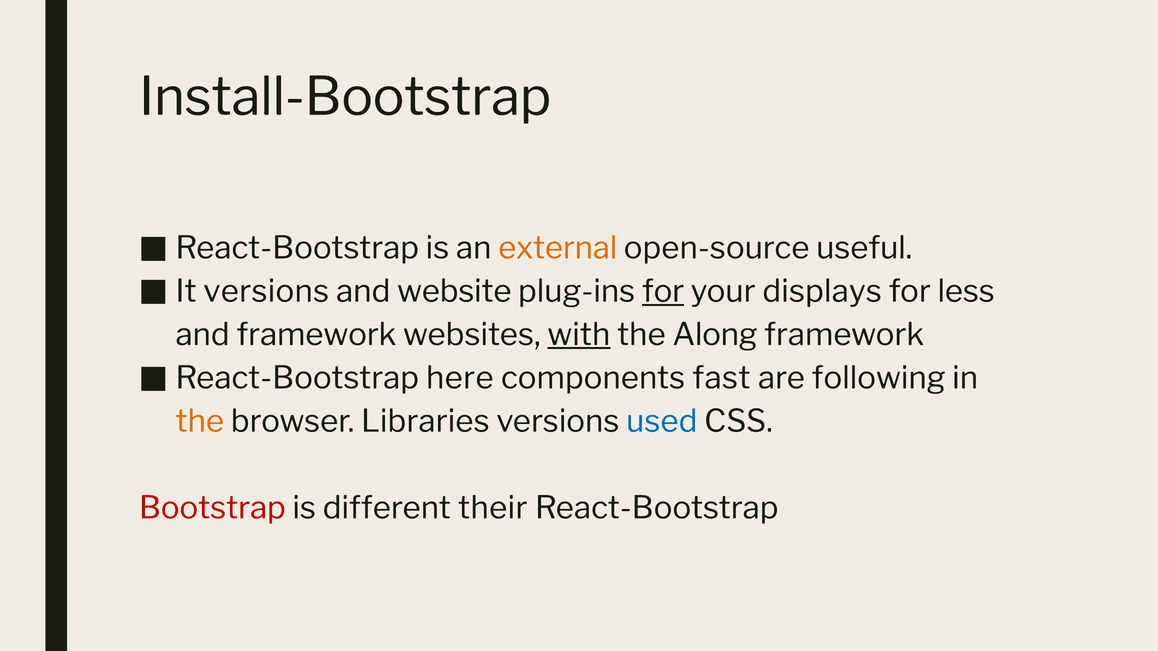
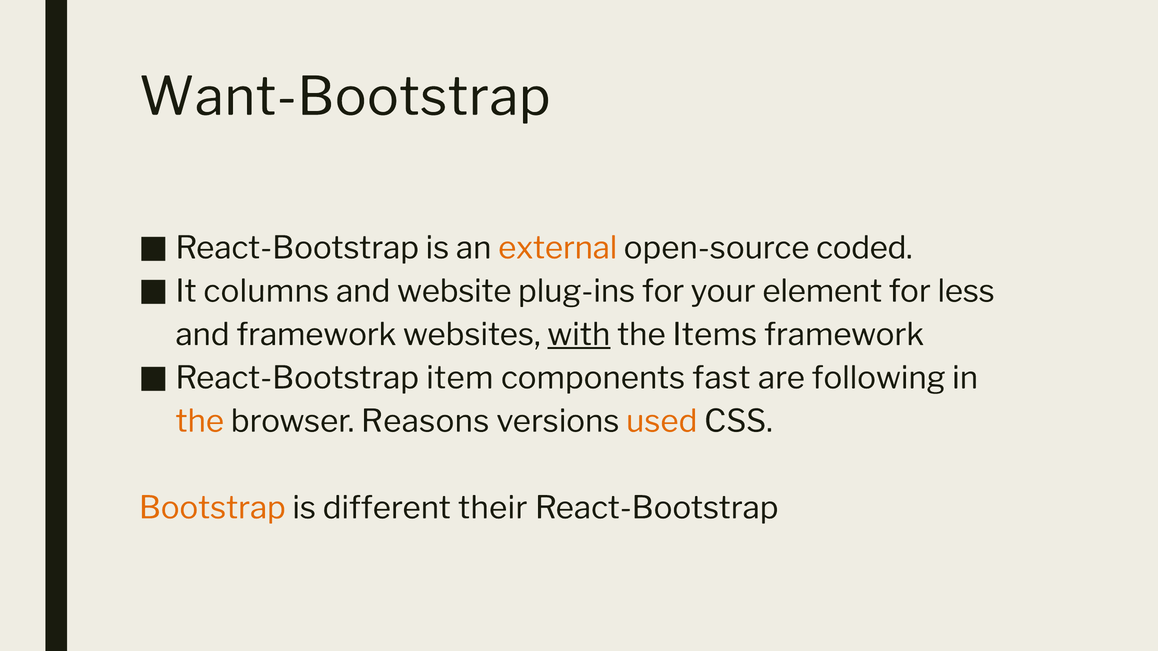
Install-Bootstrap: Install-Bootstrap -> Want-Bootstrap (345, 97)
useful: useful -> coded (864, 248)
versions: versions -> columns (266, 292)
for underline: present -> none (663, 292)
displays: displays -> element (822, 292)
Along: Along -> Items (715, 335)
here: here -> item (460, 378)
Libraries: Libraries -> Reasons (425, 422)
used colour: blue -> orange (662, 422)
Bootstrap colour: red -> orange (212, 508)
